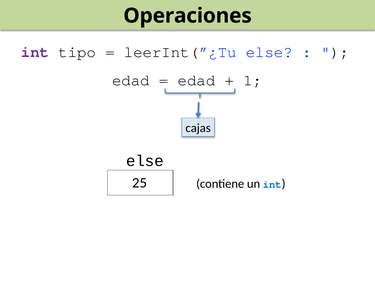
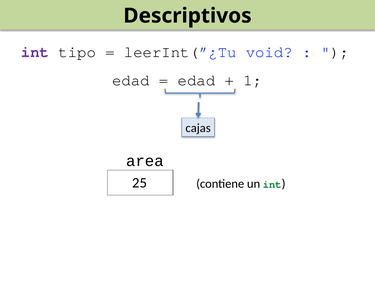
Operaciones: Operaciones -> Descriptivos (187, 16)
leerInt(”¿Tu else: else -> void (269, 52)
else: else -> area (145, 161)
int colour: blue -> green (272, 185)
